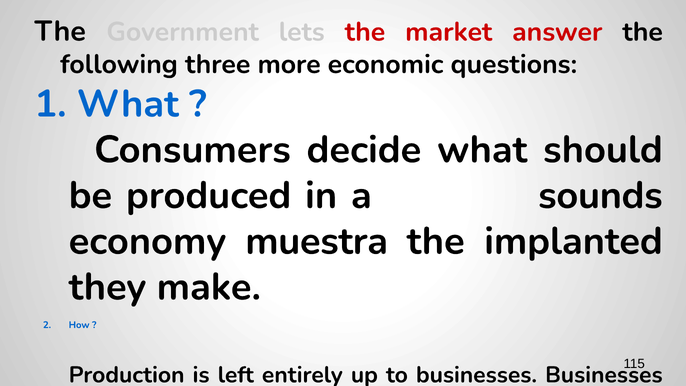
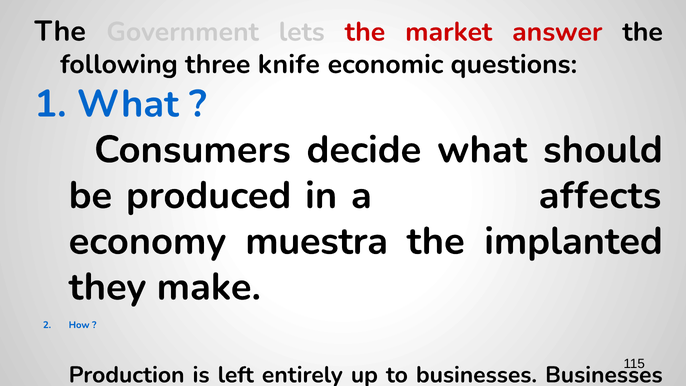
three more: more -> knife (289, 64)
sounds: sounds -> affects (600, 195)
